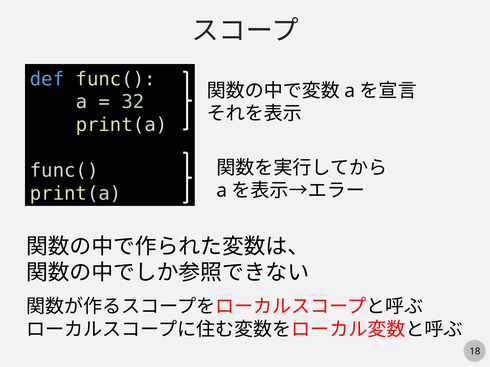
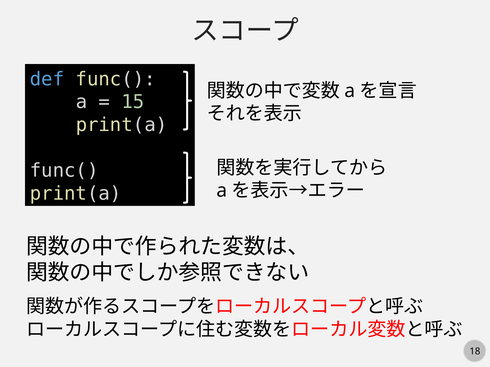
32: 32 -> 15 (133, 102)
